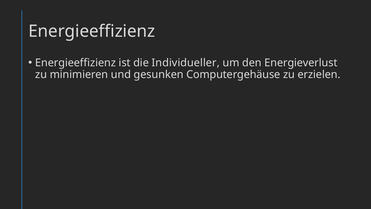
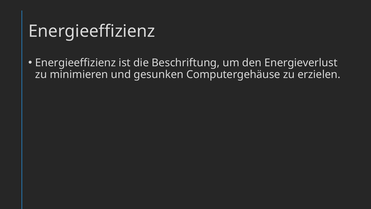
Individueller: Individueller -> Beschriftung (186, 63)
